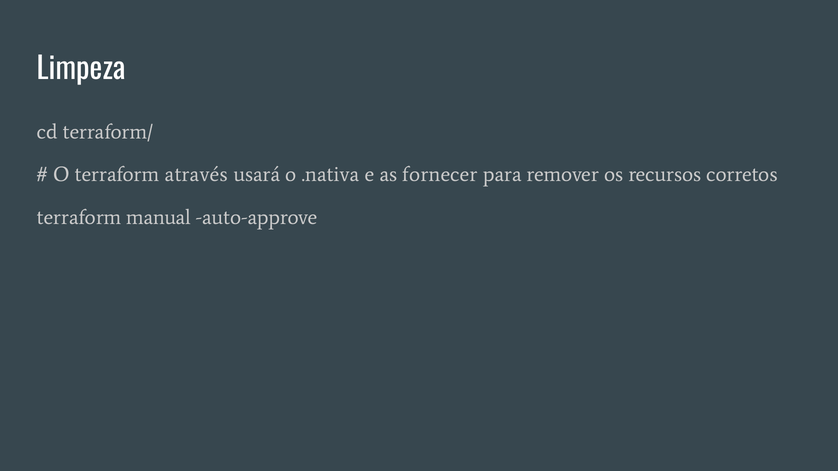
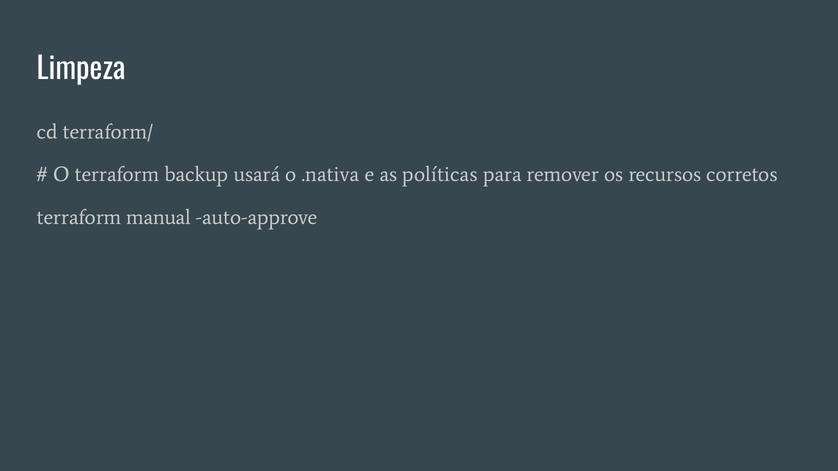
através: através -> backup (196, 175)
fornecer: fornecer -> políticas (440, 175)
